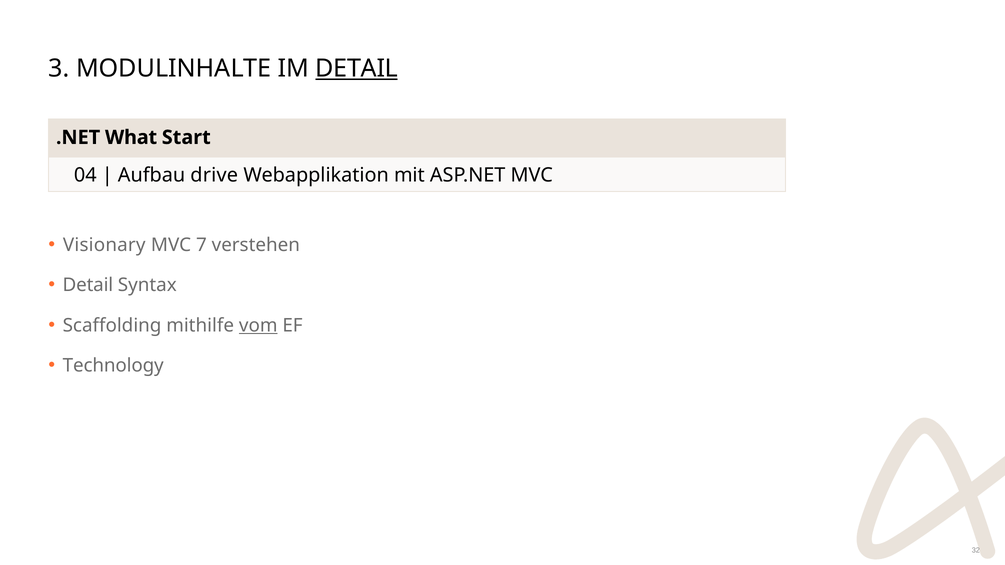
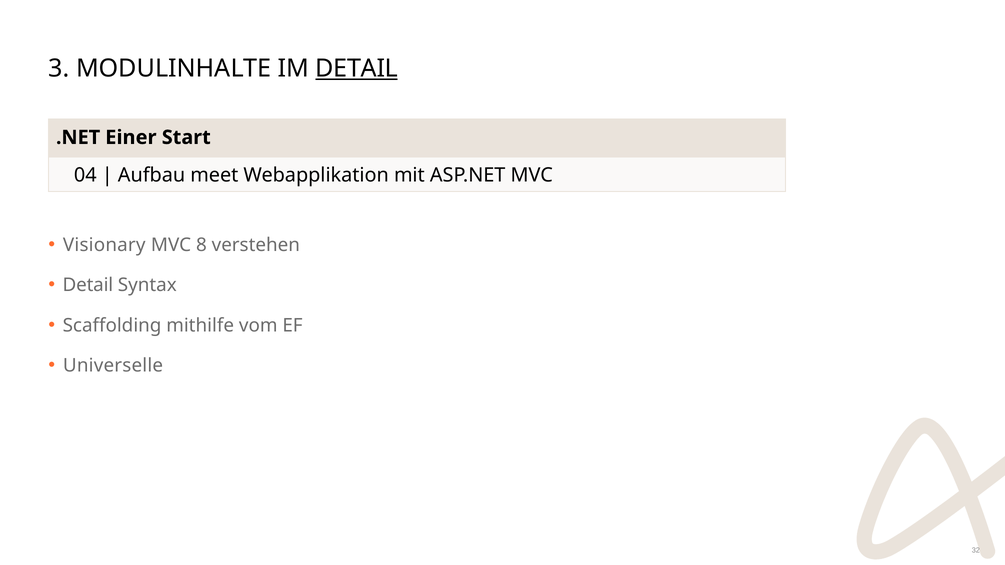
What: What -> Einer (131, 138)
drive: drive -> meet (214, 175)
7: 7 -> 8 (201, 245)
vom underline: present -> none (258, 326)
Technology: Technology -> Universelle (113, 366)
